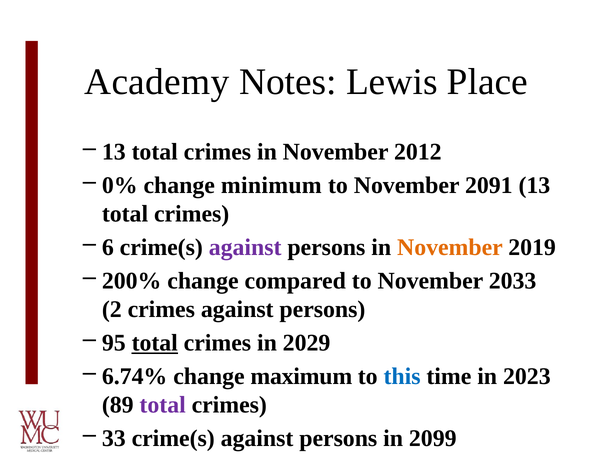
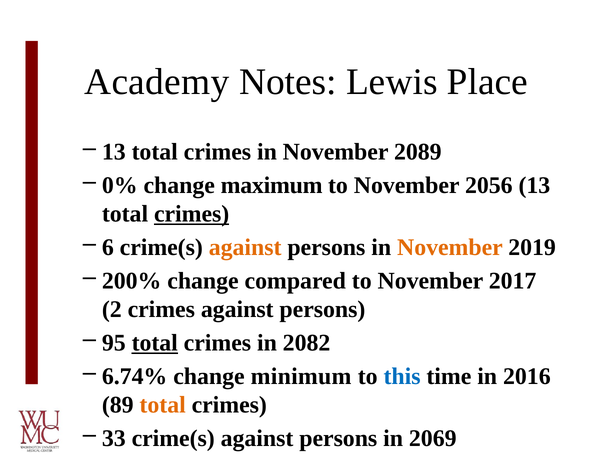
2012: 2012 -> 2089 (418, 152)
minimum: minimum -> maximum (272, 185)
2091: 2091 -> 2056 (489, 185)
crimes underline: none -> present (192, 214)
against colour: purple -> orange (245, 247)
2033: 2033 -> 2017 (513, 281)
2029: 2029 -> 2082 (307, 343)
maximum: maximum -> minimum (301, 376)
2023: 2023 -> 2016 (527, 376)
total colour: purple -> orange (163, 405)
2099: 2099 -> 2069 (433, 438)
